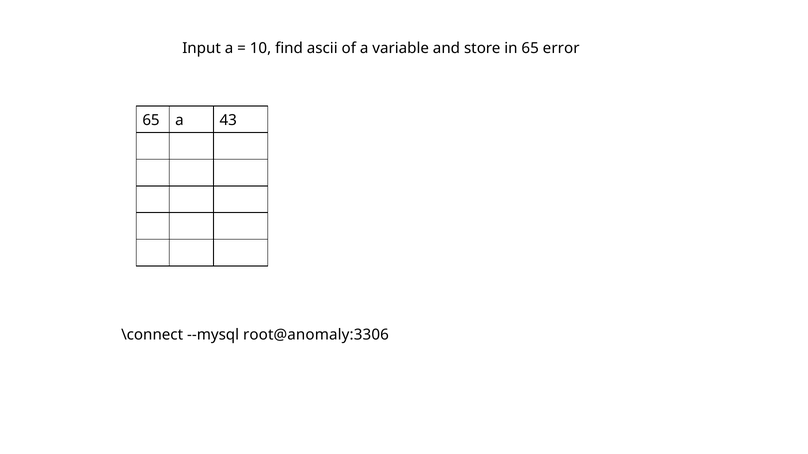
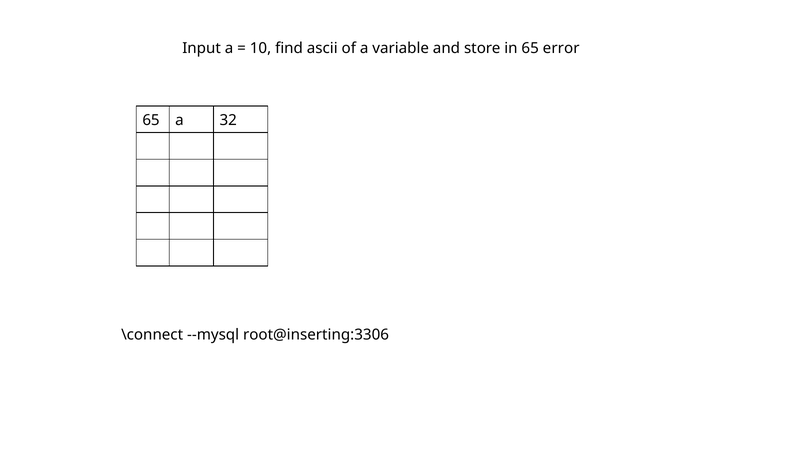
43: 43 -> 32 (228, 120)
root@anomaly:3306: root@anomaly:3306 -> root@inserting:3306 (316, 335)
